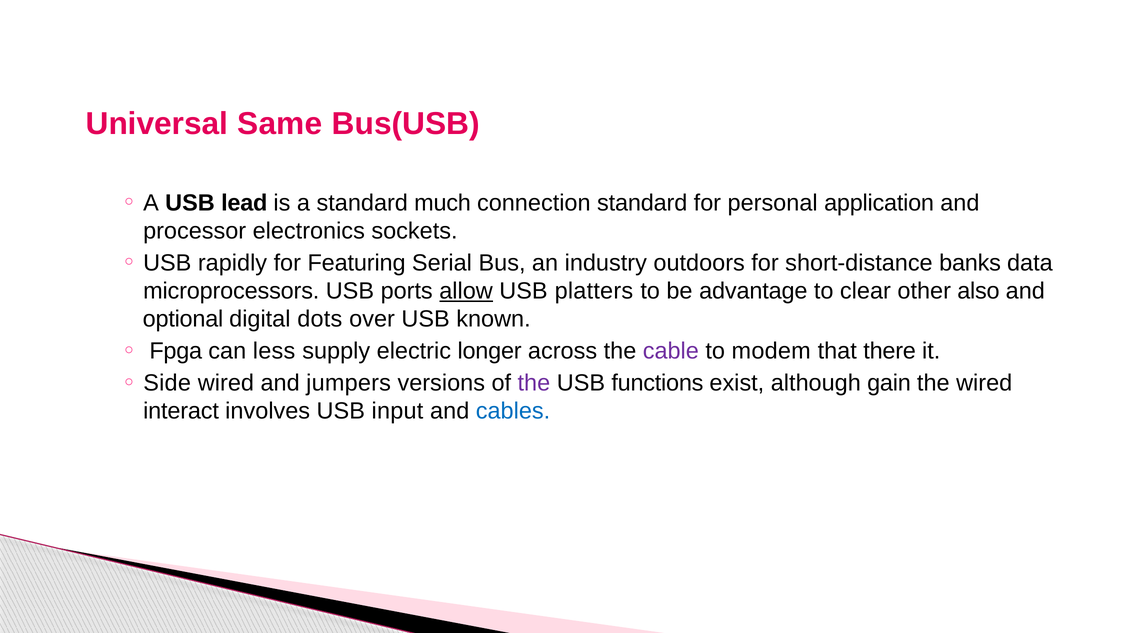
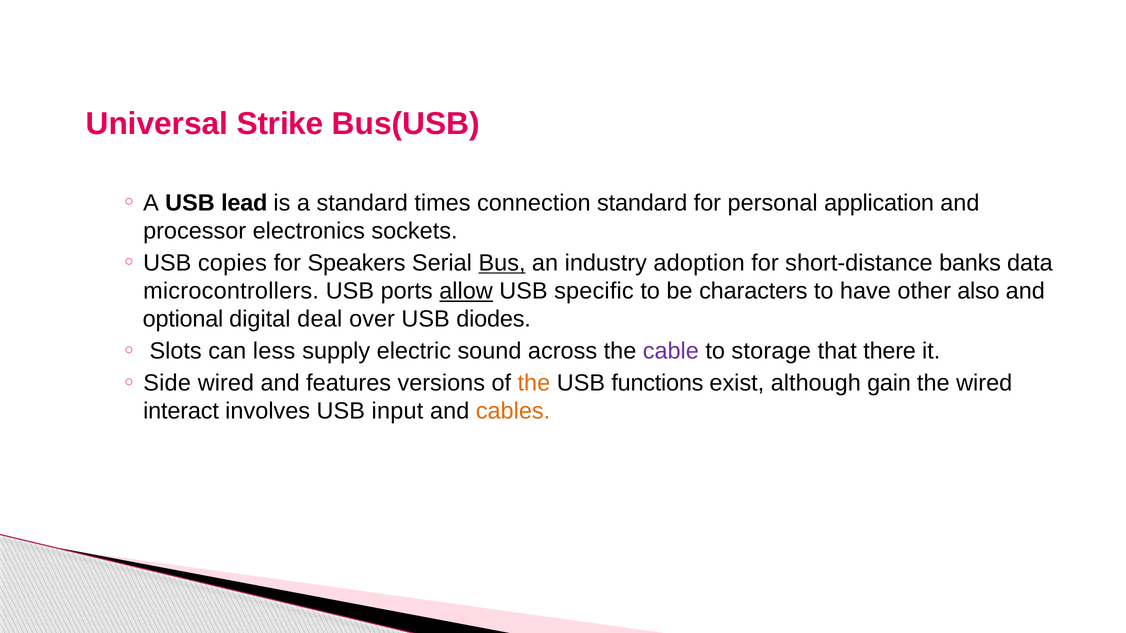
Same: Same -> Strike (280, 124)
much: much -> times (442, 203)
rapidly: rapidly -> copies (232, 263)
Featuring: Featuring -> Speakers (357, 263)
Bus underline: none -> present (502, 263)
outdoors: outdoors -> adoption (699, 263)
microprocessors: microprocessors -> microcontrollers (231, 291)
platters: platters -> specific (594, 291)
advantage: advantage -> characters (753, 291)
clear: clear -> have (865, 291)
dots: dots -> deal (320, 319)
known: known -> diodes (494, 319)
Fpga: Fpga -> Slots (176, 351)
longer: longer -> sound (489, 351)
modem: modem -> storage (771, 351)
jumpers: jumpers -> features (349, 383)
the colour: purple -> orange (534, 383)
cables colour: blue -> orange (513, 411)
